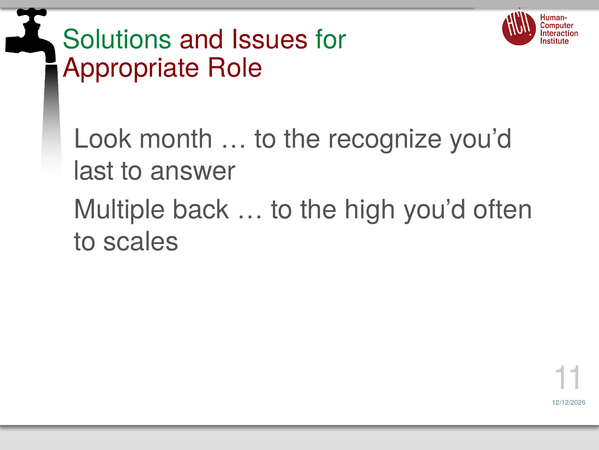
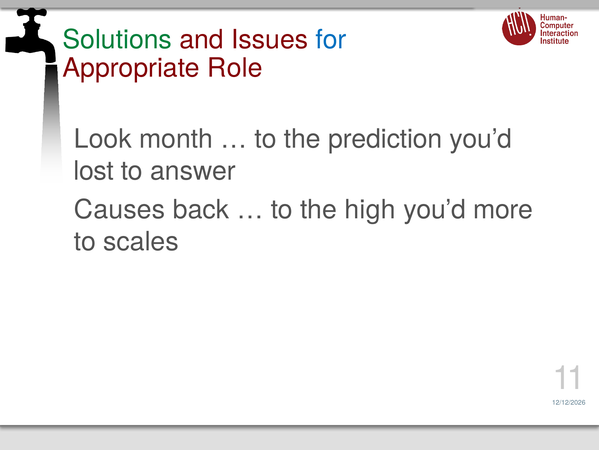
for colour: green -> blue (331, 40)
recognize: recognize -> prediction (385, 139)
last: last -> lost (94, 171)
Multiple: Multiple -> Causes (120, 209)
often: often -> more (503, 209)
